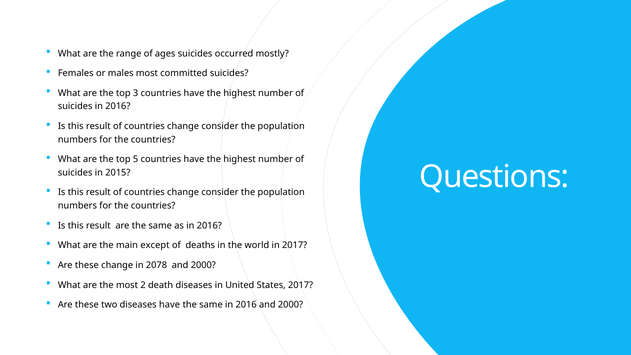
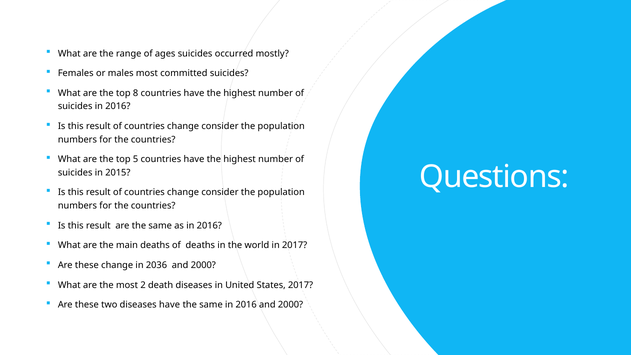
3: 3 -> 8 (136, 93)
main except: except -> deaths (155, 245)
2078: 2078 -> 2036 (156, 265)
